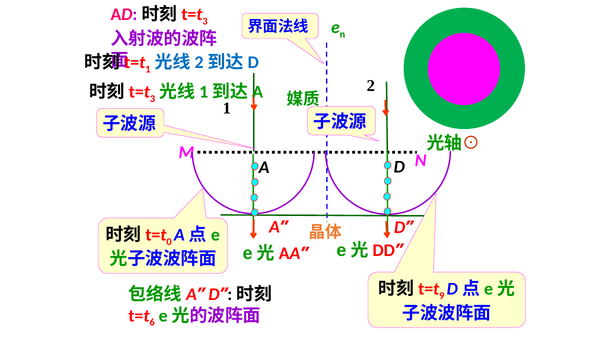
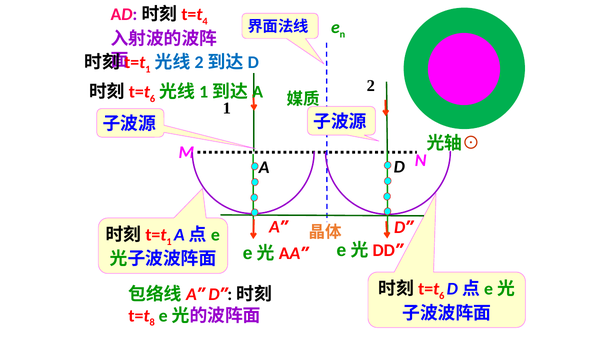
3: 3 -> 4 (205, 21)
3: 3 -> 6 (153, 99)
0: 0 -> 1 (169, 242)
9: 9 -> 6 (442, 296)
6: 6 -> 8 (152, 323)
